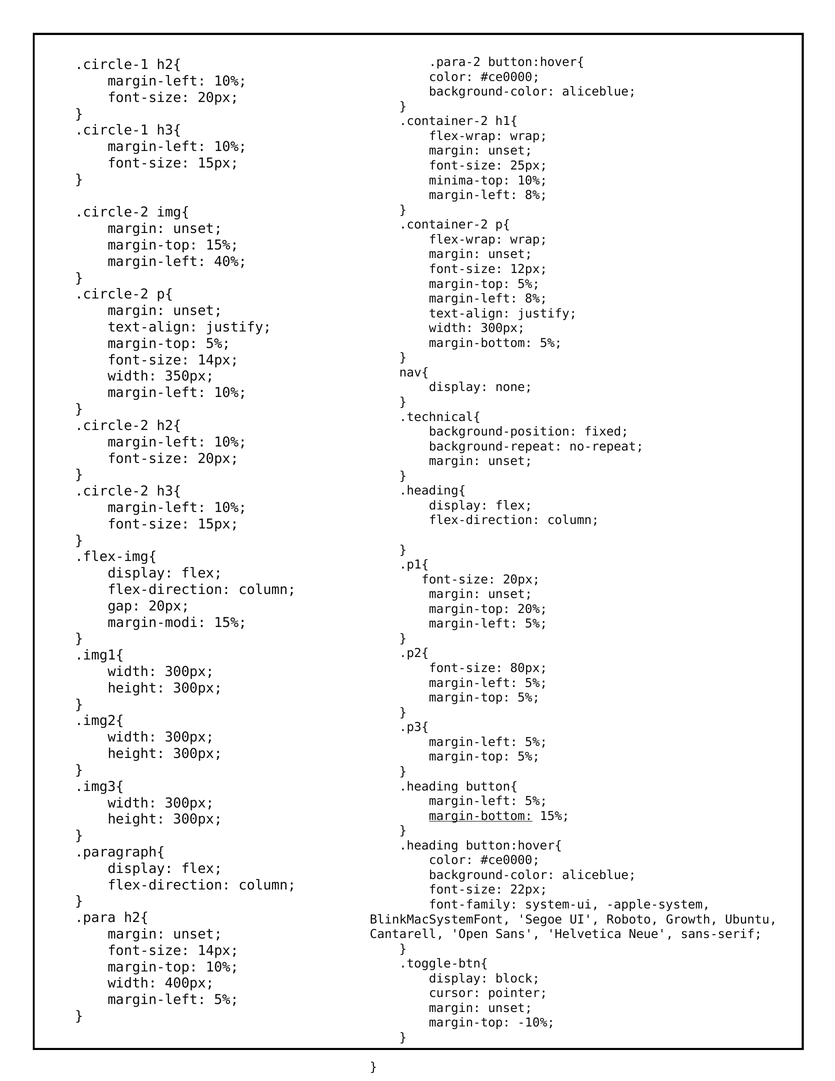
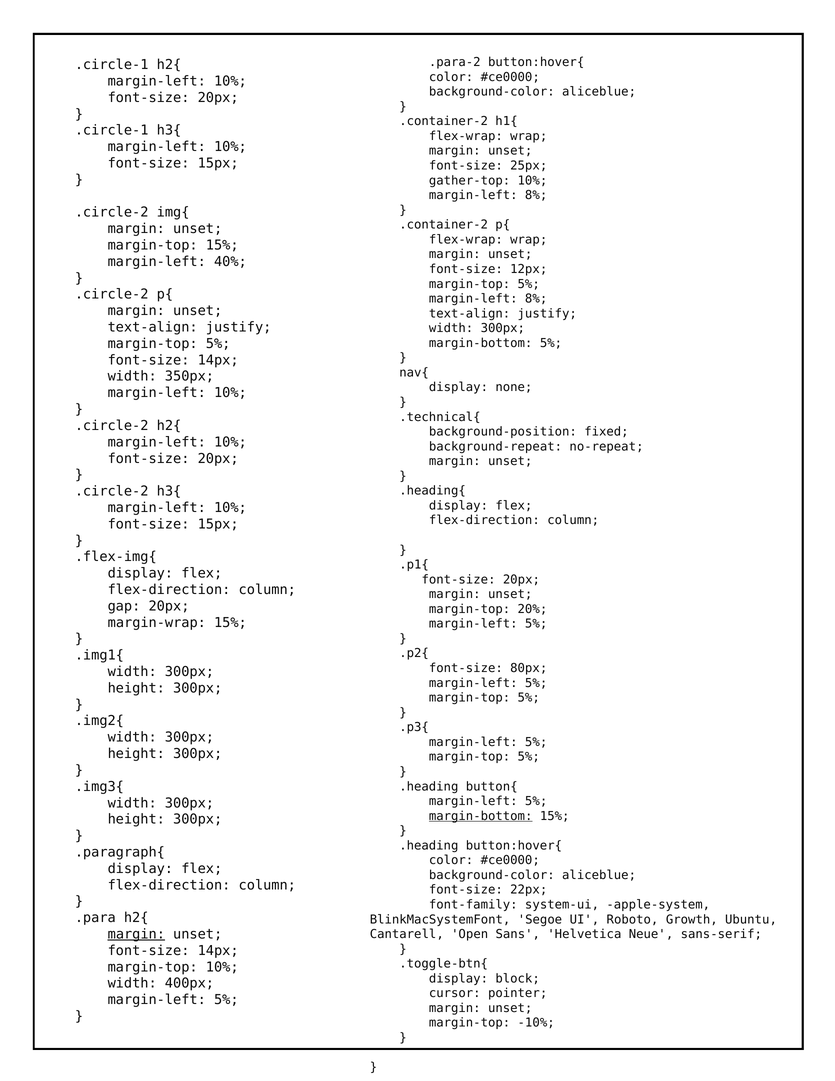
minima-top: minima-top -> gather-top (470, 180)
margin-modi: margin-modi -> margin-wrap (157, 622)
margin underline: none -> present (136, 934)
